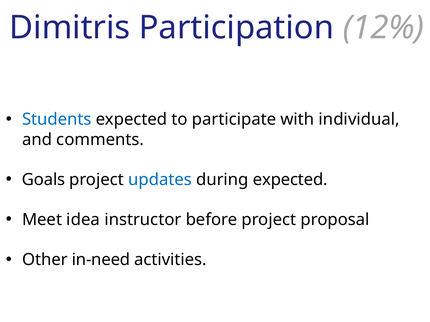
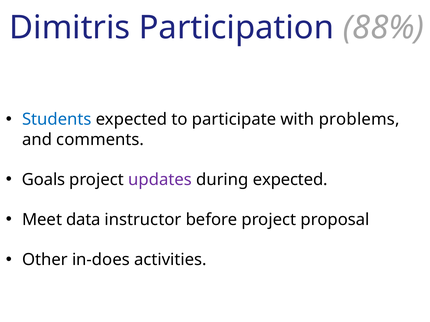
12%: 12% -> 88% (383, 28)
individual: individual -> problems (359, 120)
updates colour: blue -> purple (160, 180)
idea: idea -> data (83, 220)
in-need: in-need -> in-does (101, 260)
